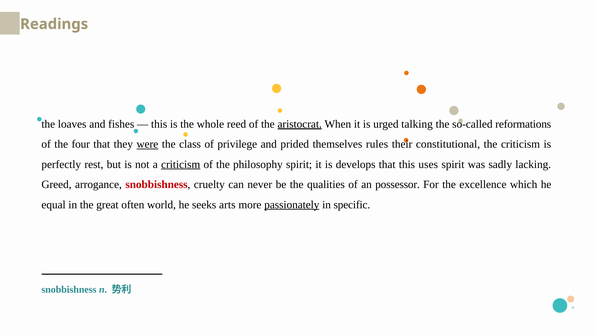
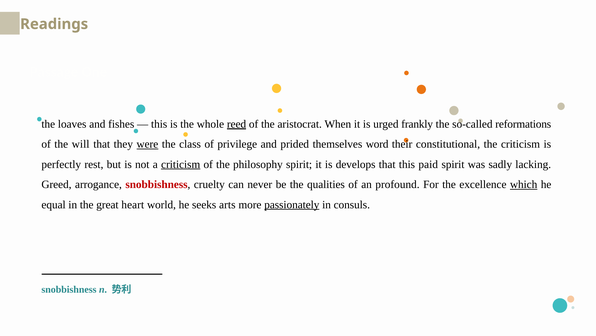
reed underline: none -> present (237, 124)
aristocrat underline: present -> none (300, 124)
talking: talking -> frankly (417, 124)
four: four -> will (81, 144)
rules: rules -> word (377, 144)
uses: uses -> paid (428, 164)
possessor: possessor -> profound (397, 184)
which underline: none -> present (524, 184)
often: often -> heart (133, 204)
specific: specific -> consuls (352, 204)
